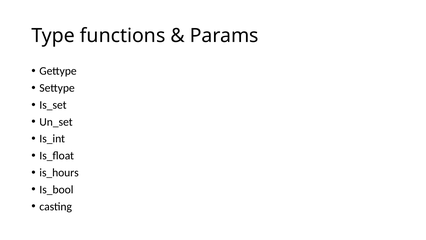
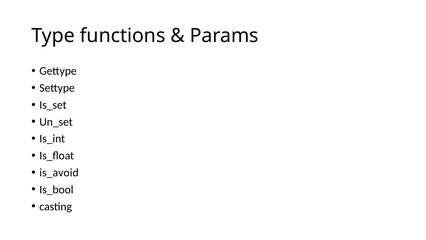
is_hours: is_hours -> is_avoid (59, 172)
